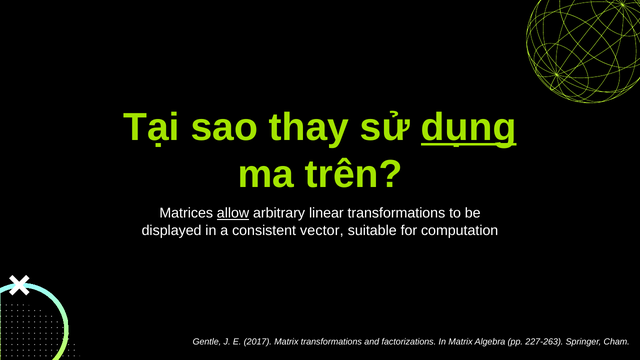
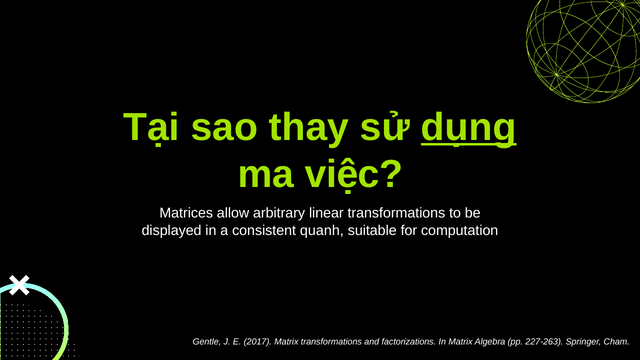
trên: trên -> việc (354, 174)
allow underline: present -> none (233, 213)
vector: vector -> quanh (322, 230)
